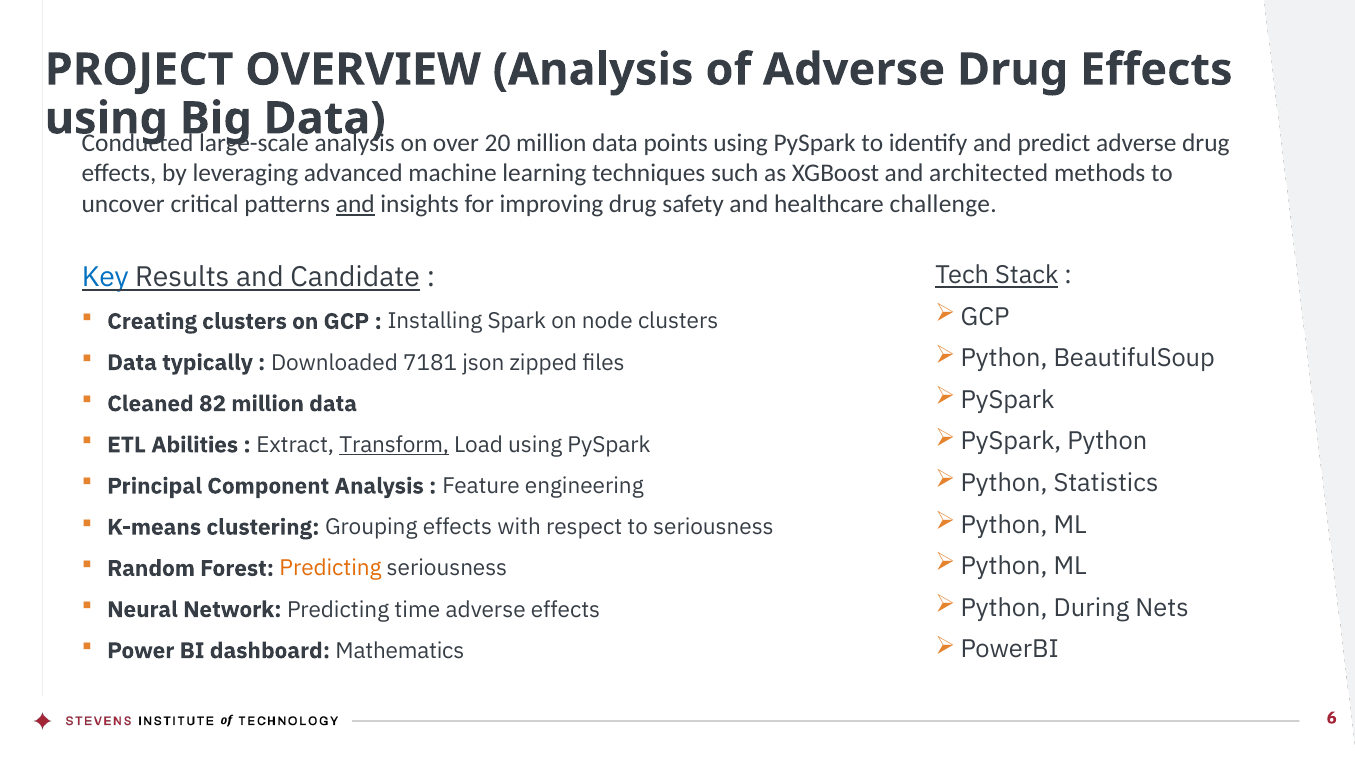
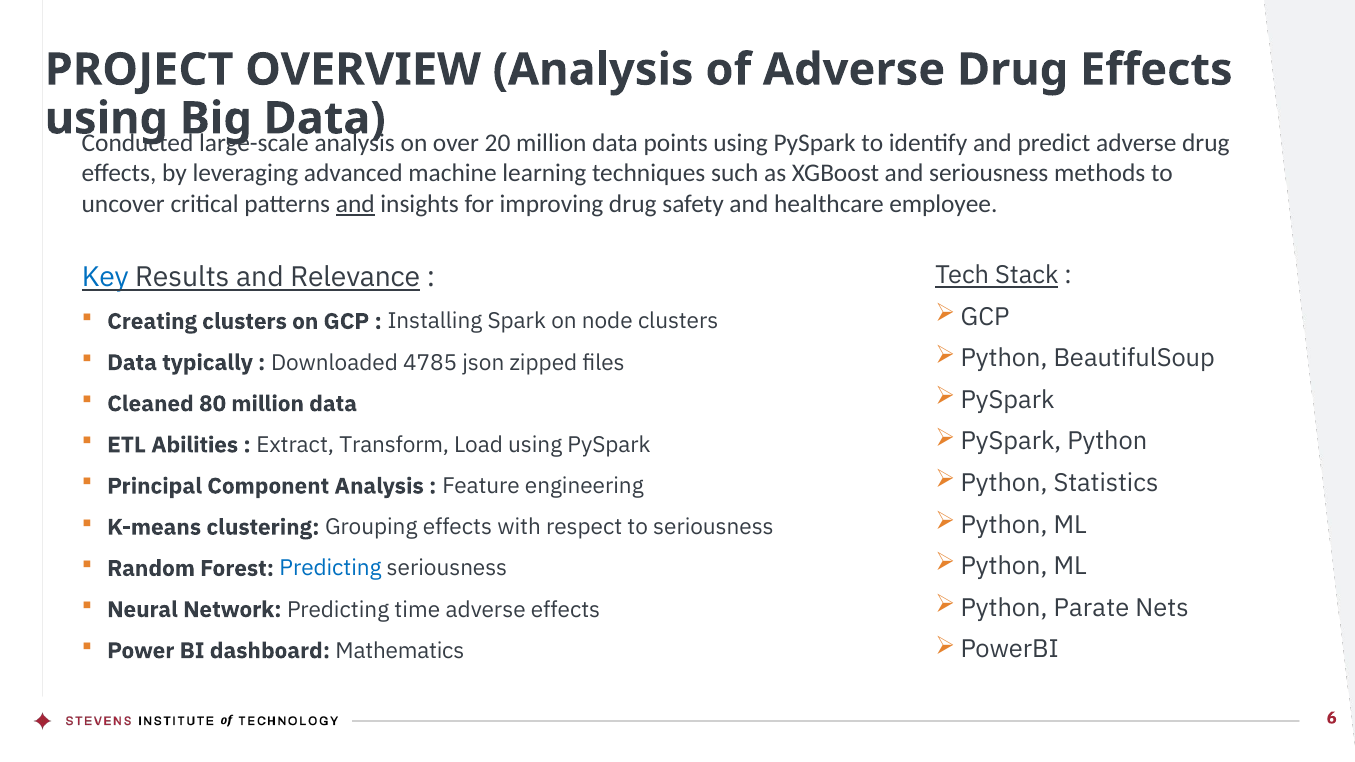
and architected: architected -> seriousness (989, 174)
challenge: challenge -> employee (943, 204)
Candidate: Candidate -> Relevance (355, 277)
7181: 7181 -> 4785 (430, 363)
82: 82 -> 80 (213, 404)
Transform underline: present -> none (394, 445)
Predicting colour: orange -> blue (331, 569)
During: During -> Parate (1091, 608)
